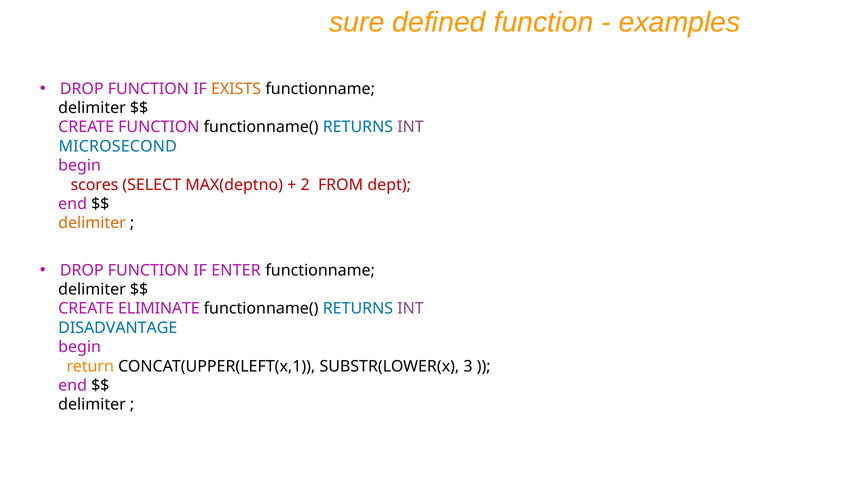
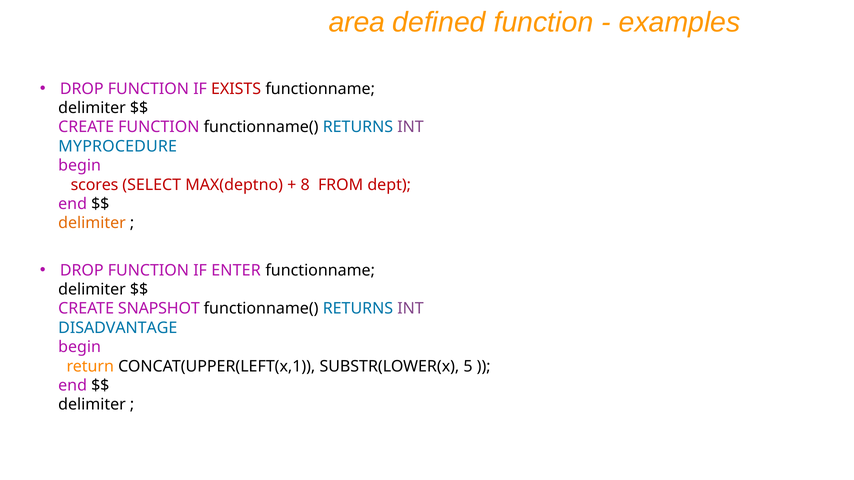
sure: sure -> area (357, 22)
EXISTS colour: orange -> red (236, 89)
MICROSECOND: MICROSECOND -> MYPROCEDURE (118, 146)
2: 2 -> 8 (305, 185)
ELIMINATE: ELIMINATE -> SNAPSHOT (159, 309)
3: 3 -> 5 (468, 367)
